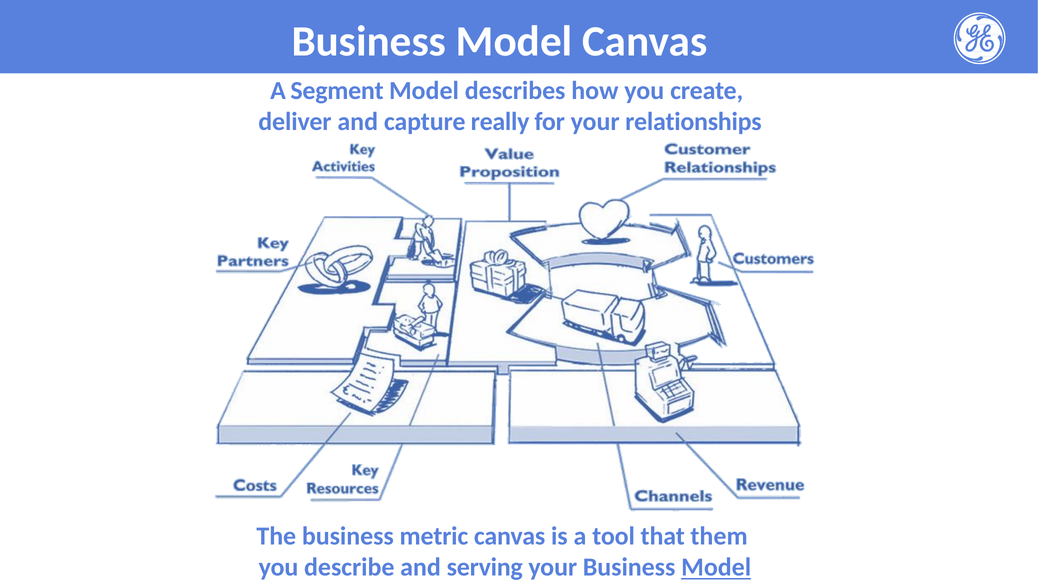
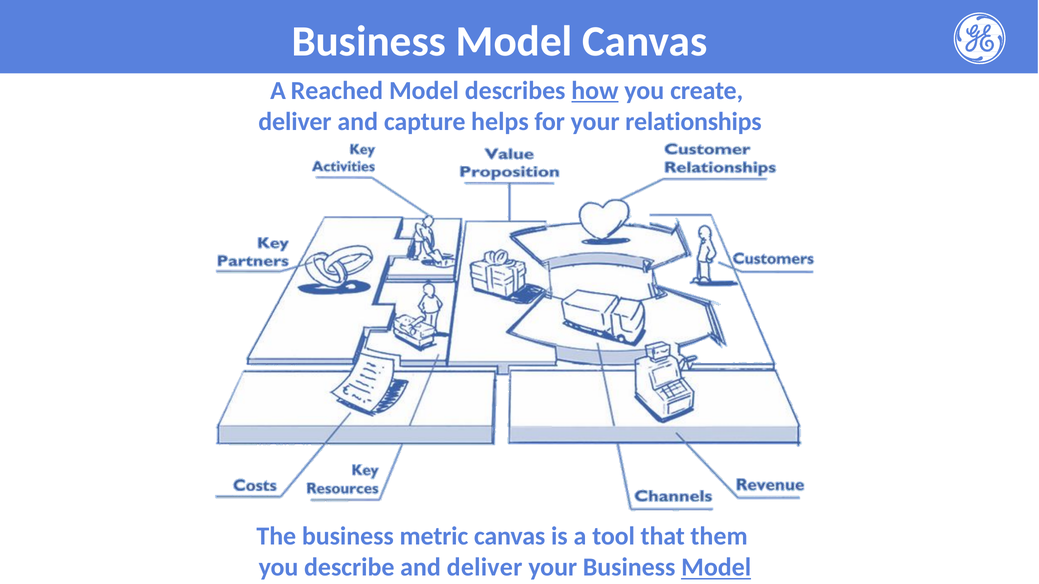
Segment: Segment -> Reached (337, 91)
how underline: none -> present (595, 91)
really: really -> helps (500, 122)
and serving: serving -> deliver (485, 568)
